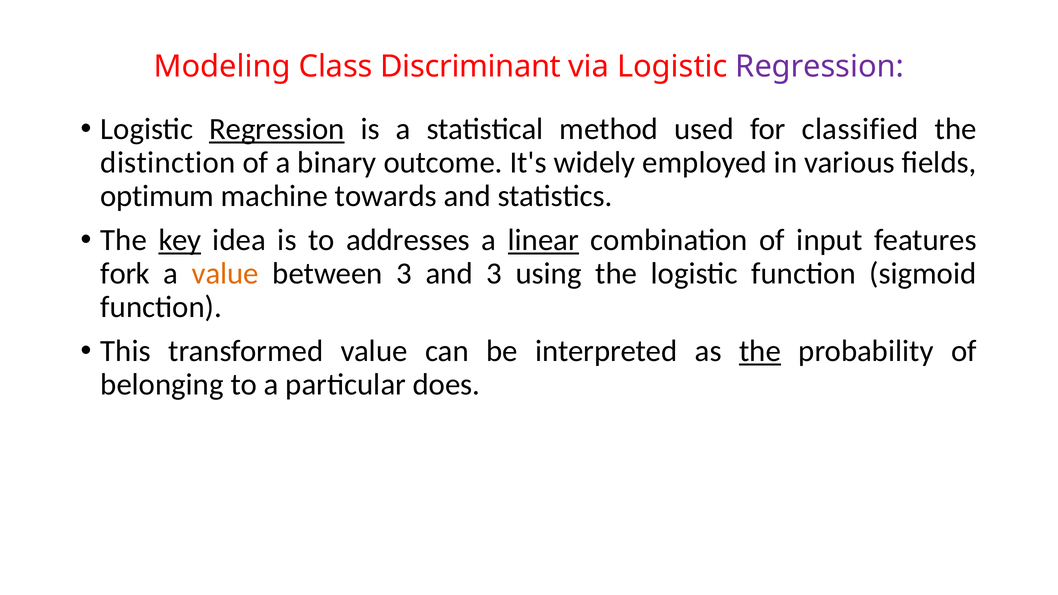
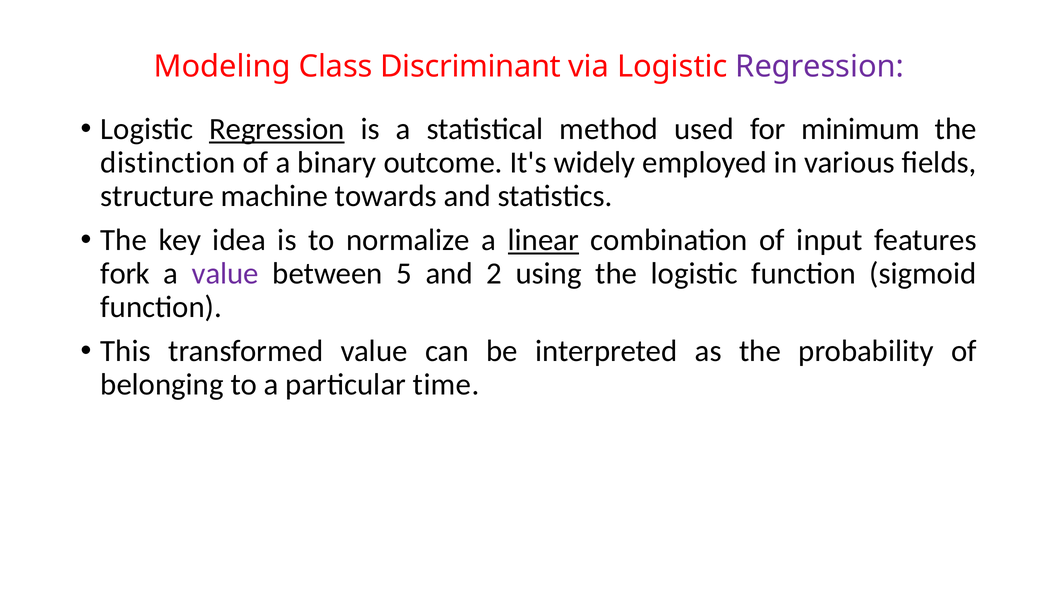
classified: classified -> minimum (860, 129)
optimum: optimum -> structure (157, 196)
key underline: present -> none (180, 240)
addresses: addresses -> normalize (408, 240)
value colour: orange -> purple (225, 274)
between 3: 3 -> 5 (404, 274)
and 3: 3 -> 2 (494, 274)
the underline: present -> none (760, 351)
does: does -> time (446, 385)
